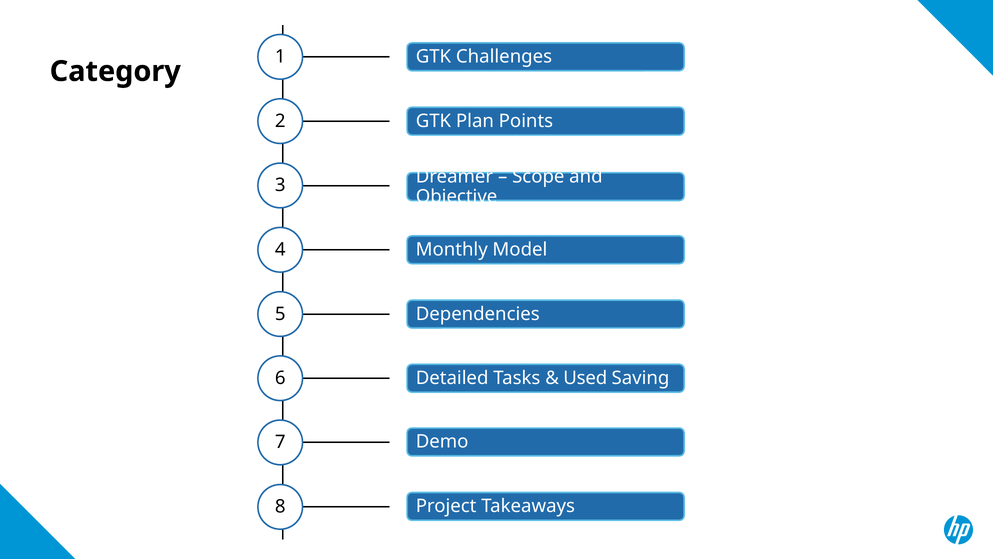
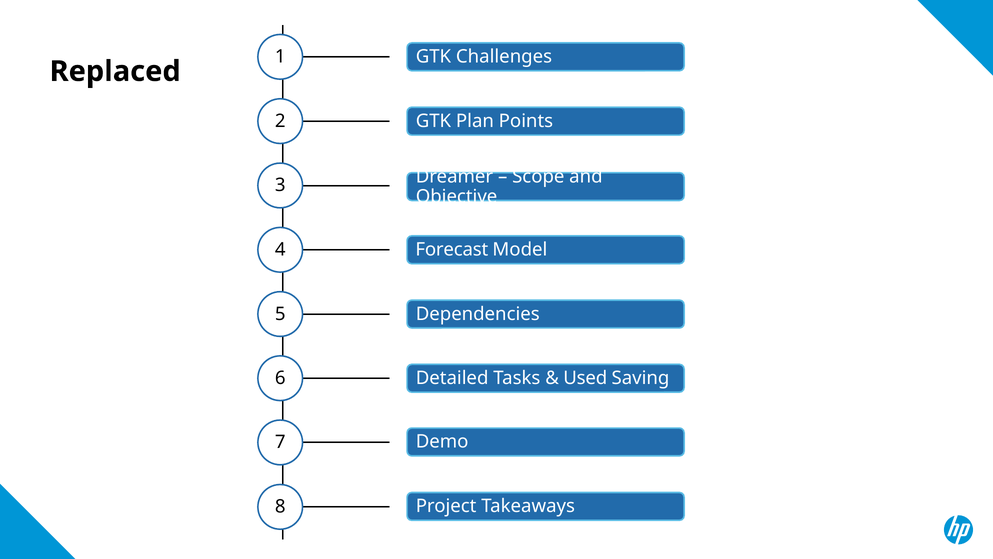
Category: Category -> Replaced (115, 71)
Monthly: Monthly -> Forecast (452, 249)
